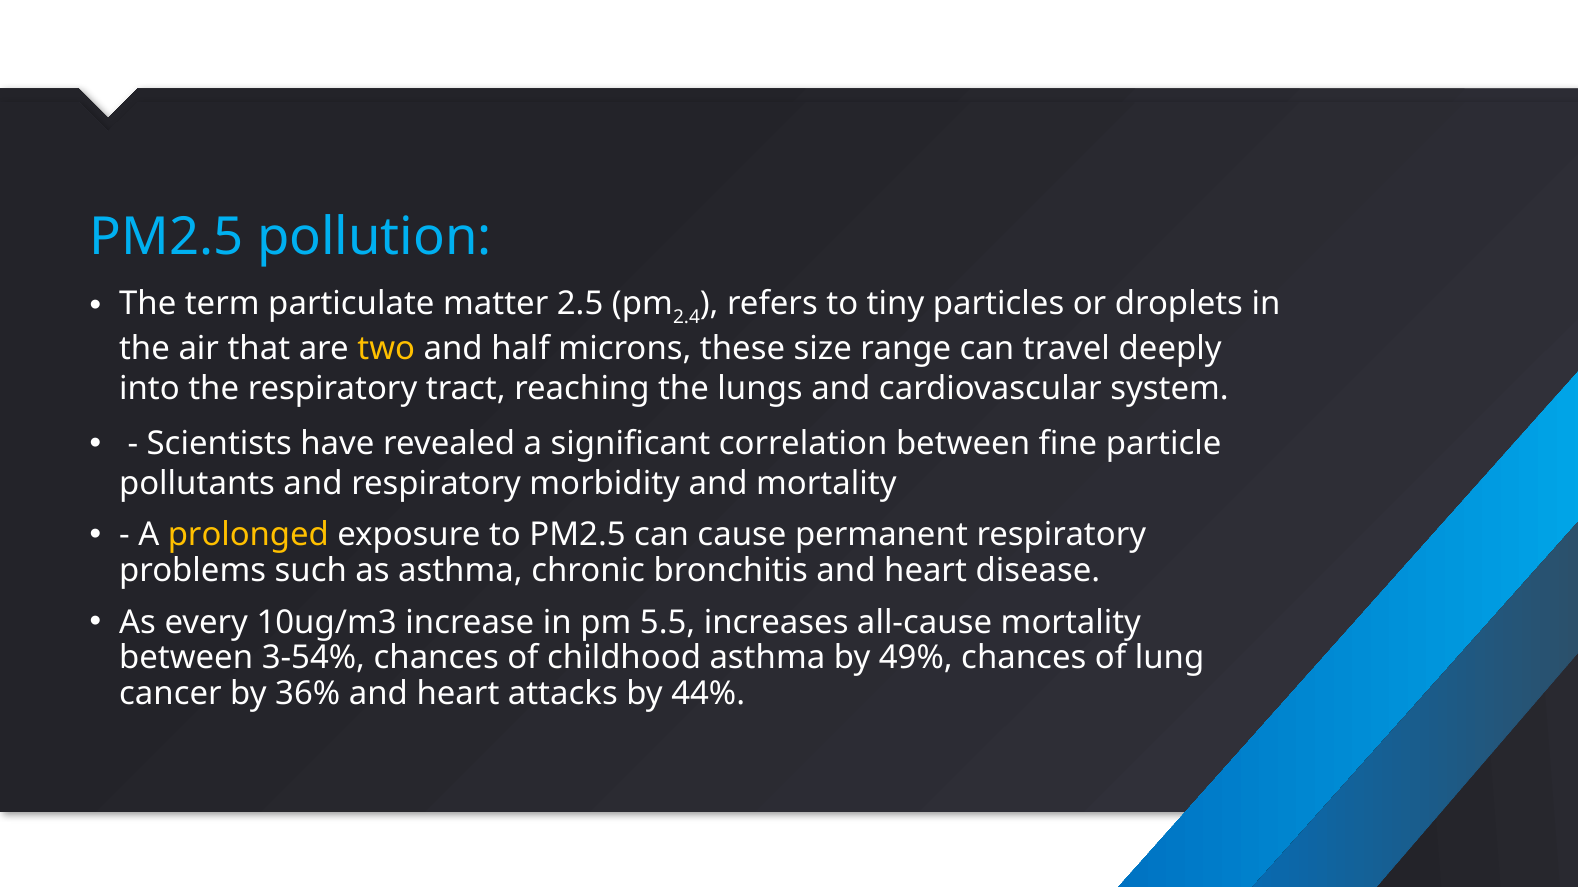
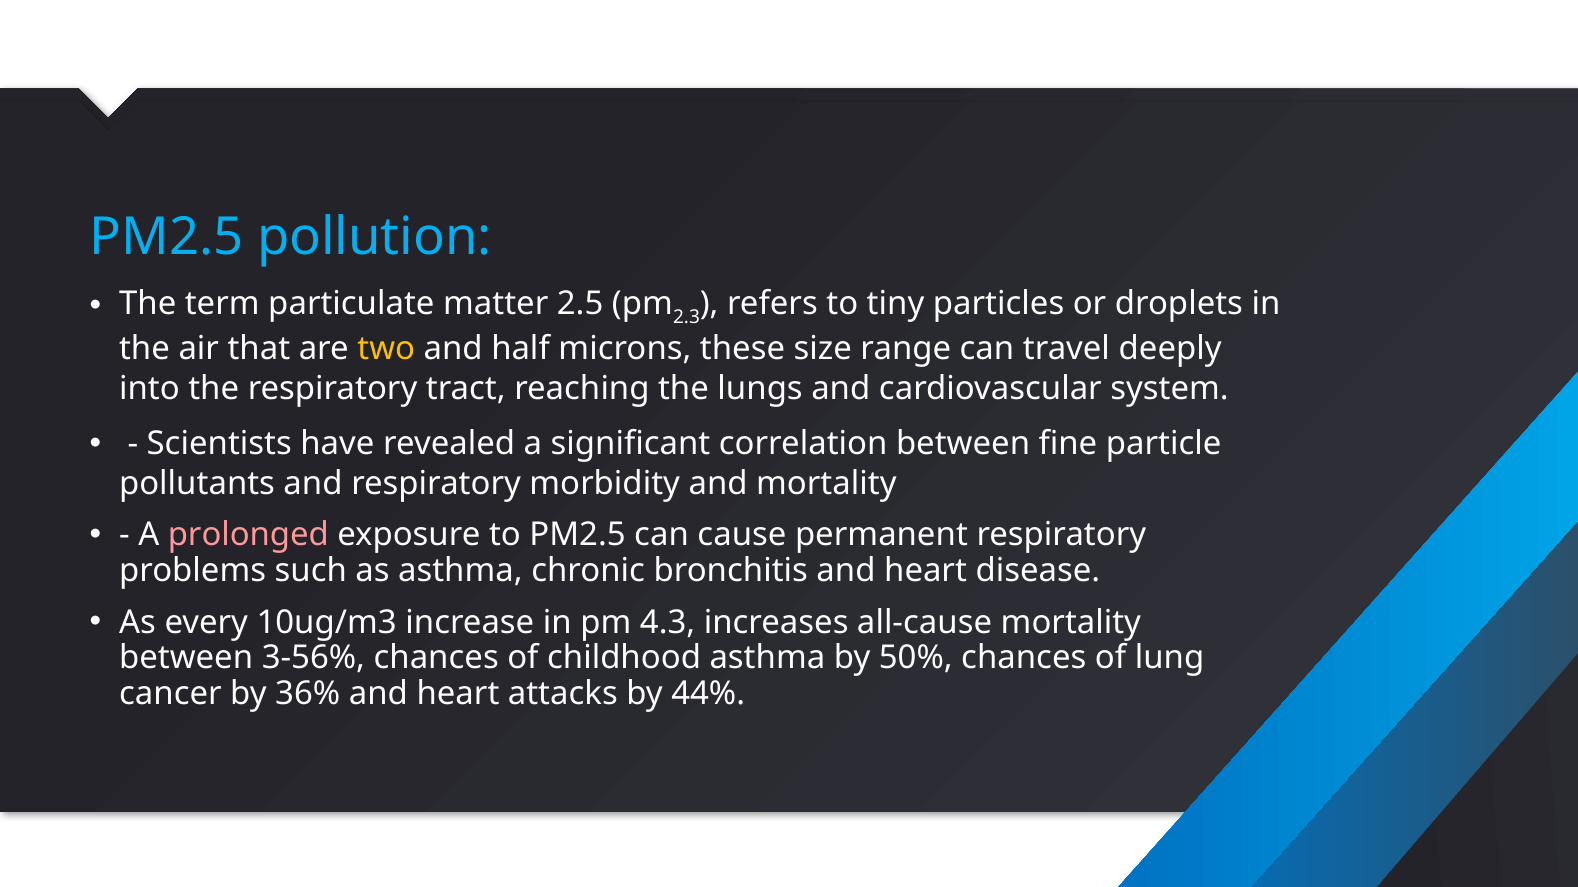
2.4: 2.4 -> 2.3 (686, 317)
prolonged colour: yellow -> pink (248, 535)
5.5: 5.5 -> 4.3 (668, 623)
3-54%: 3-54% -> 3-56% (313, 658)
49%: 49% -> 50% (916, 658)
